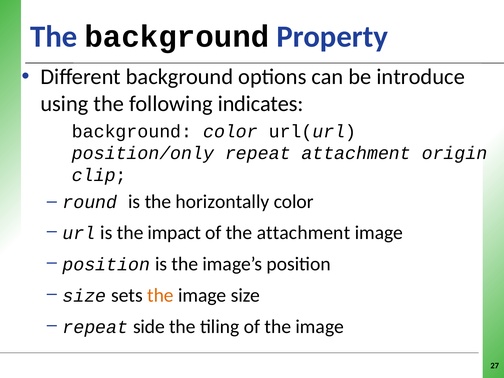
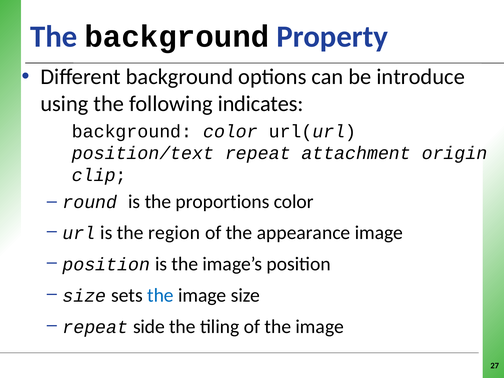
position/only: position/only -> position/text (143, 153)
horizontally: horizontally -> proportions (222, 202)
impact: impact -> region (174, 233)
the attachment: attachment -> appearance (304, 233)
the colour: orange -> blue (160, 295)
